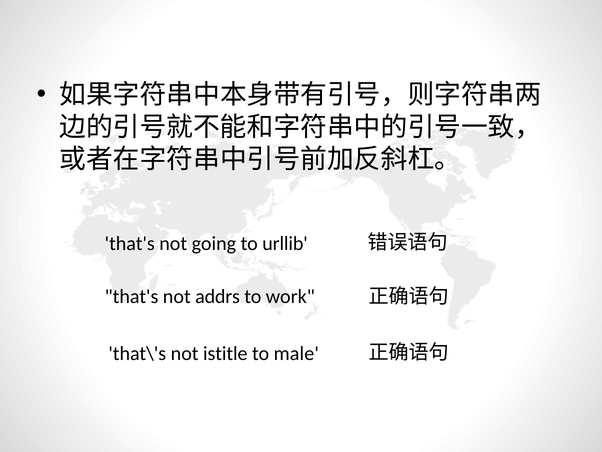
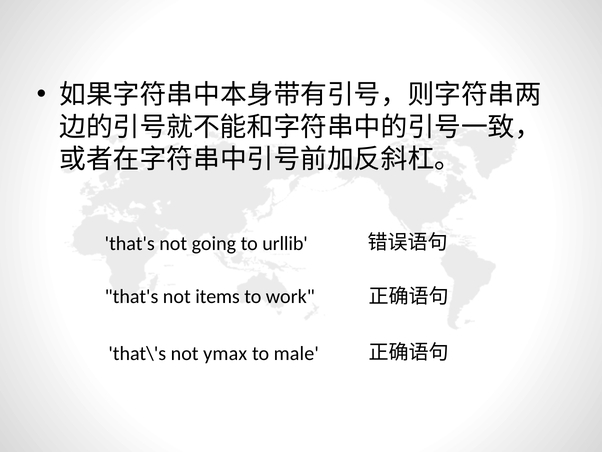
addrs: addrs -> items (218, 296)
istitle: istitle -> ymax (225, 353)
